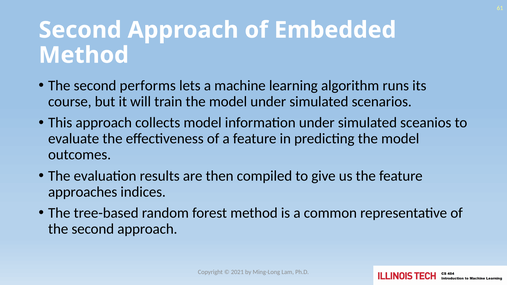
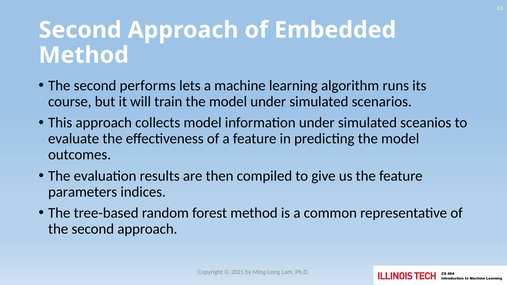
approaches: approaches -> parameters (83, 192)
